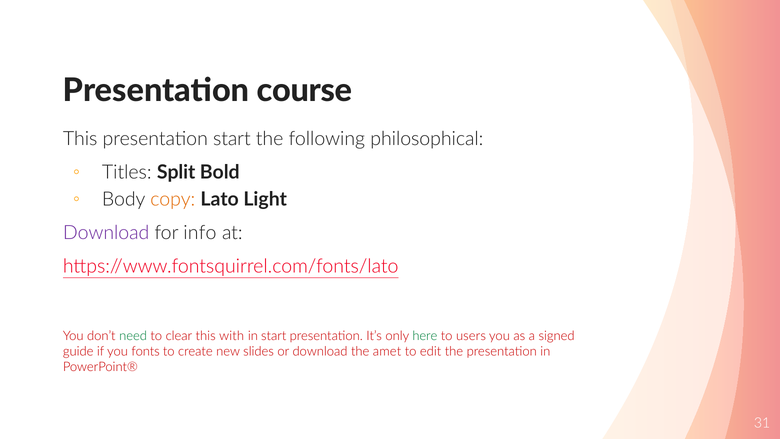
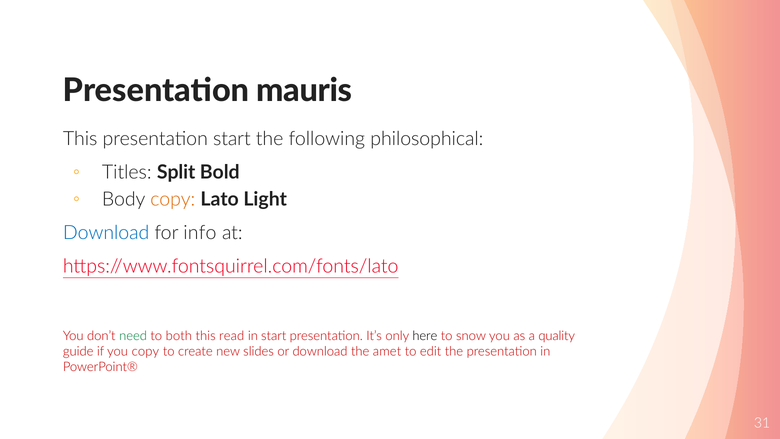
course: course -> mauris (304, 90)
Download colour: purple -> blue (106, 233)
clear: clear -> both (179, 336)
with: with -> read (232, 336)
here colour: green -> black (425, 336)
users: users -> snow (471, 336)
signed: signed -> quality (557, 336)
you fonts: fonts -> copy (145, 351)
